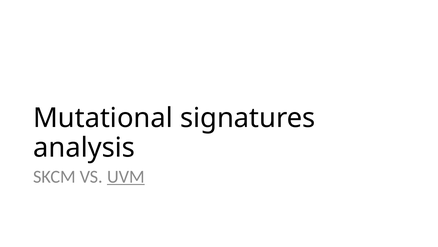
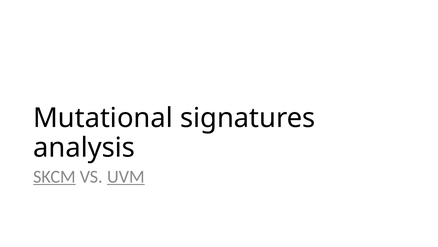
SKCM underline: none -> present (54, 176)
